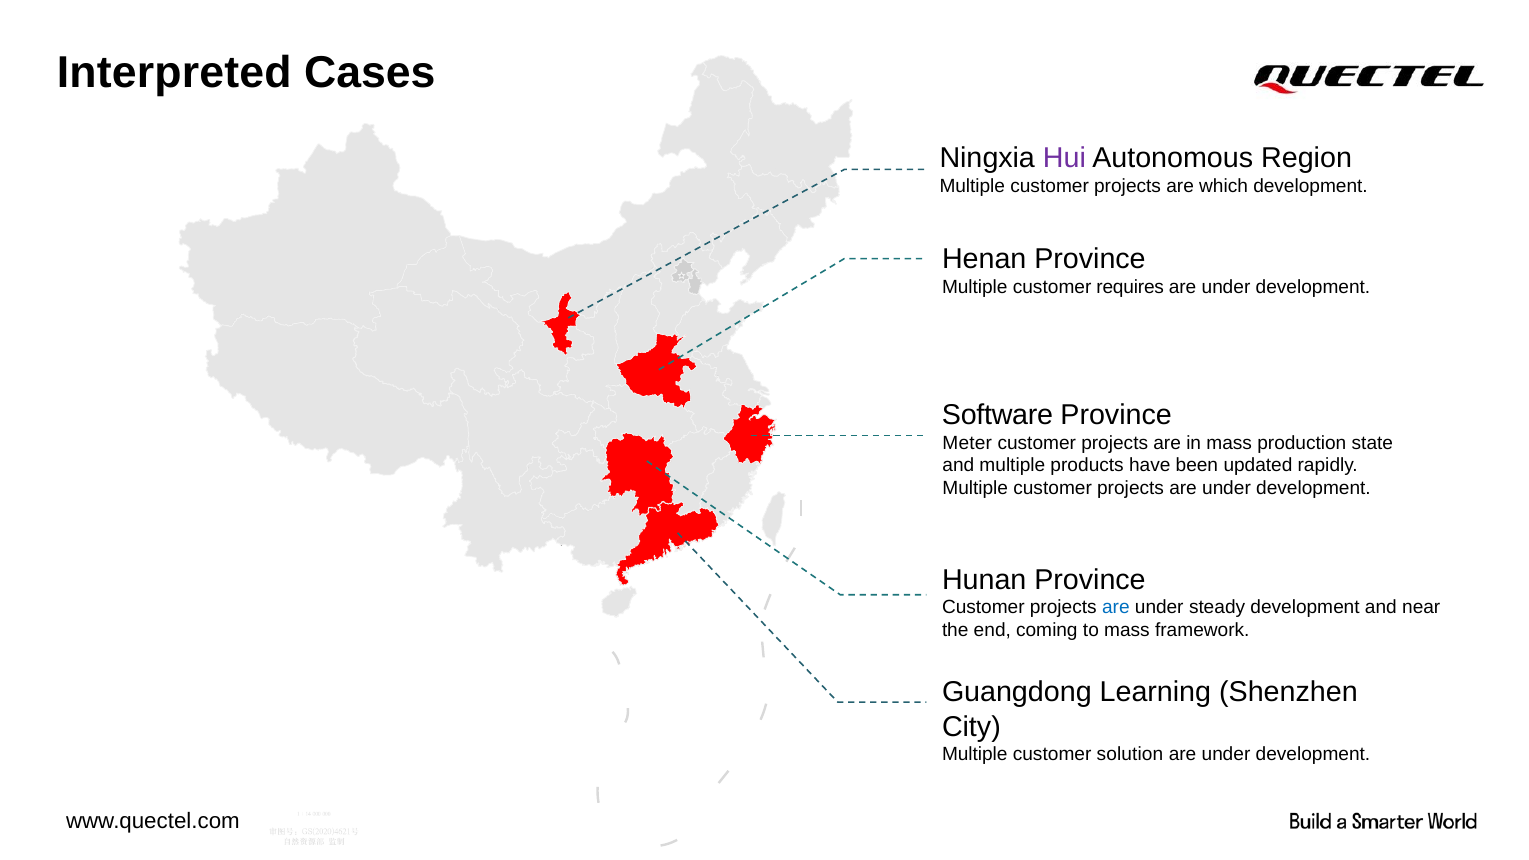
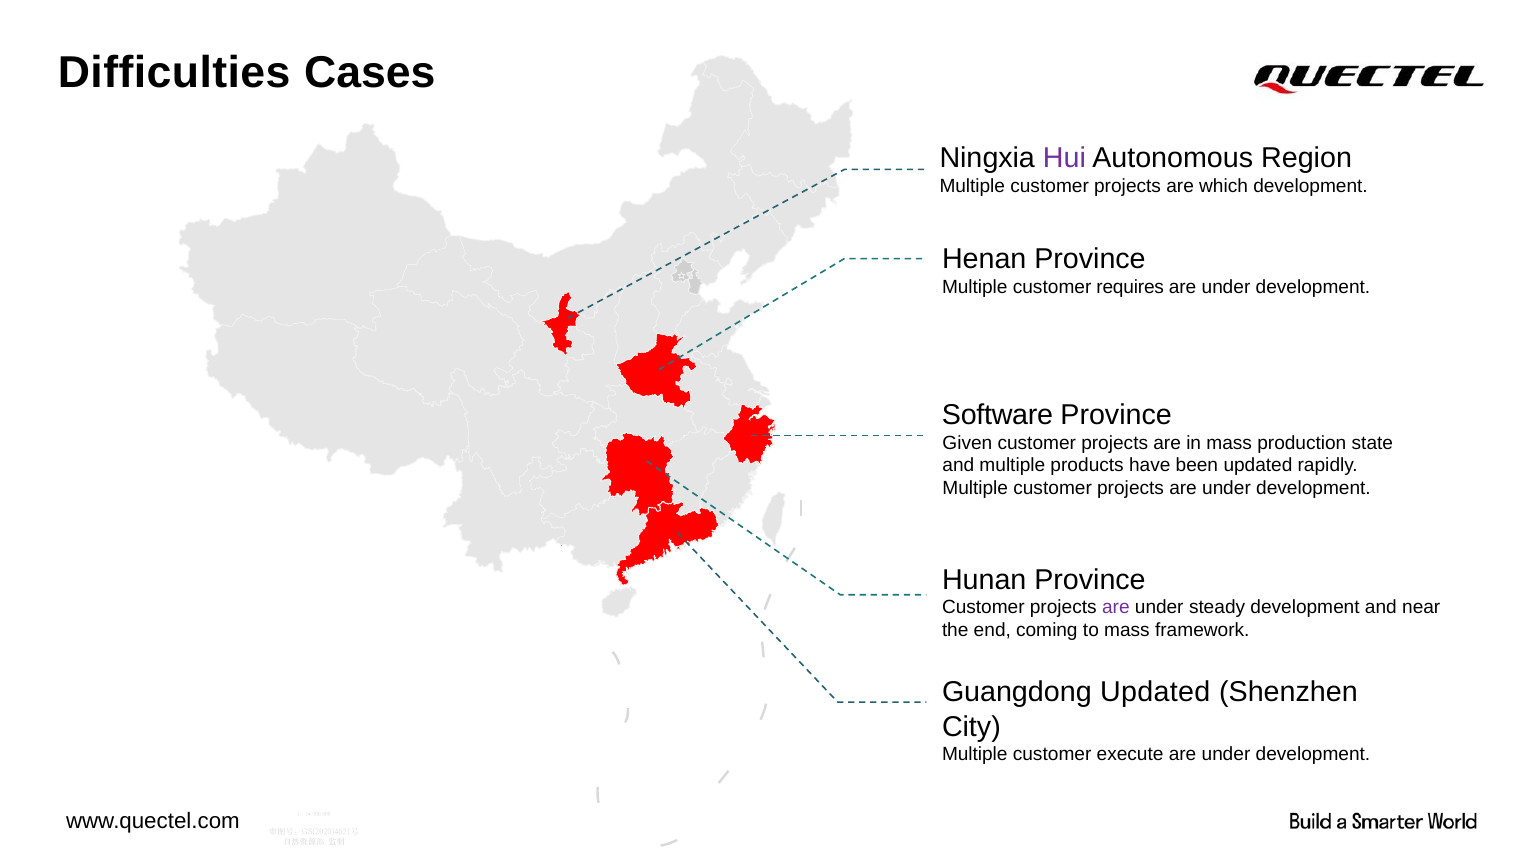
Interpreted: Interpreted -> Difficulties (174, 73)
Meter: Meter -> Given (967, 443)
are colour: blue -> purple (1116, 608)
Guangdong Learning: Learning -> Updated (1155, 693)
solution: solution -> execute (1130, 755)
